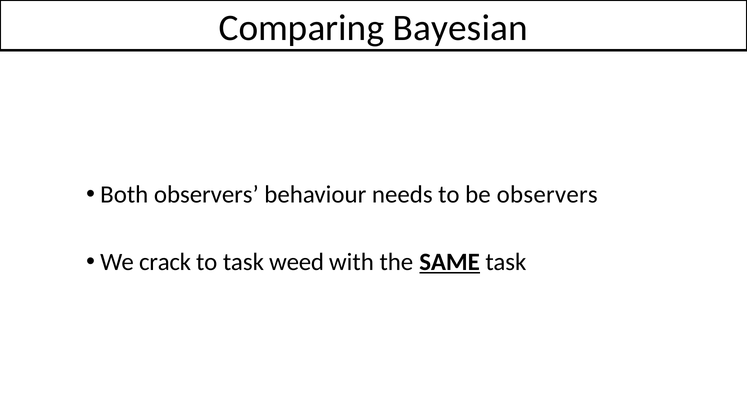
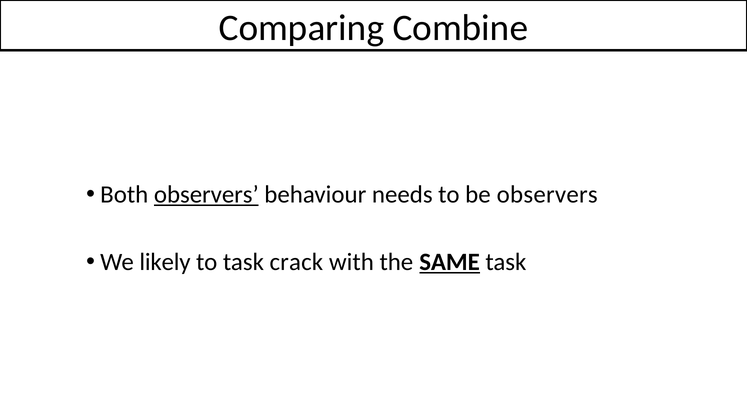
Bayesian: Bayesian -> Combine (460, 28)
observers underline: none -> present (206, 195)
crack: crack -> likely (165, 262)
weed: weed -> crack (296, 262)
